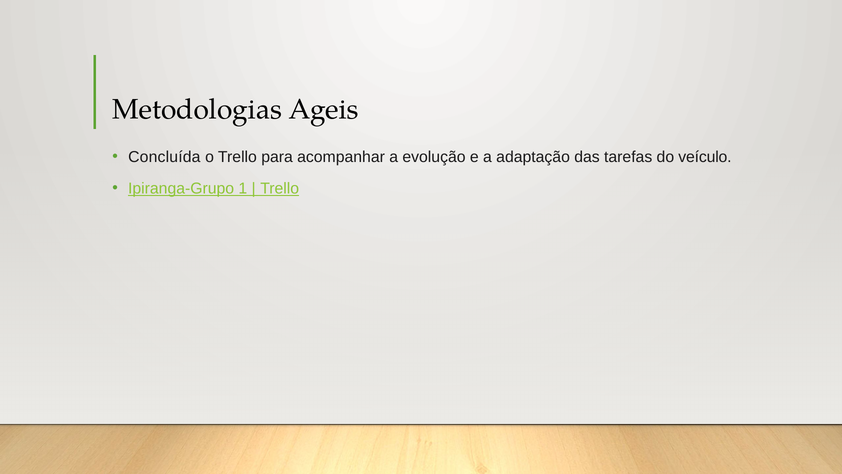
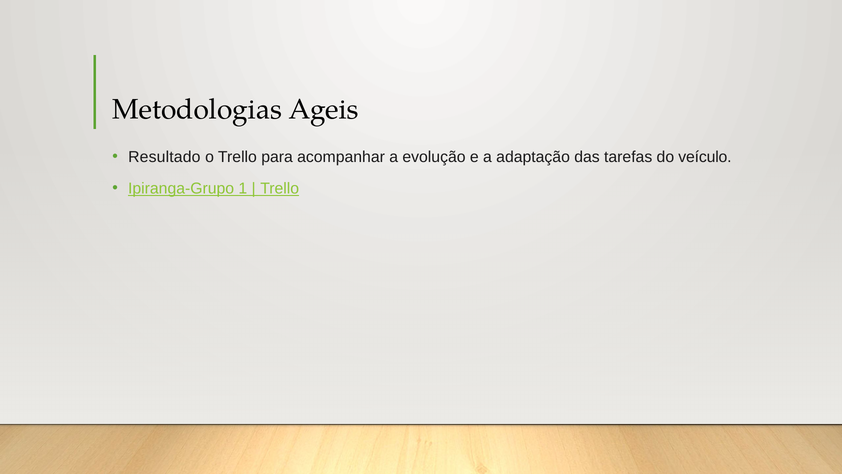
Concluída: Concluída -> Resultado (164, 157)
